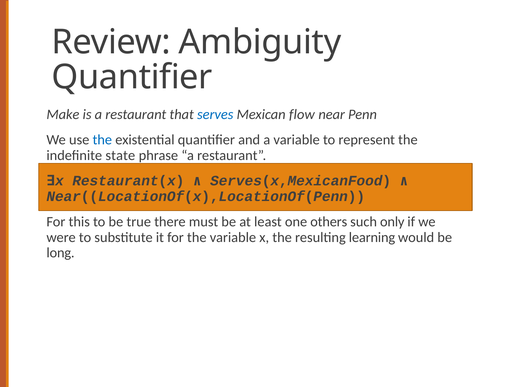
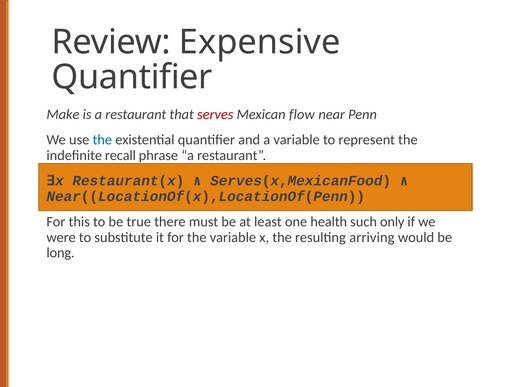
Ambiguity: Ambiguity -> Expensive (260, 42)
serves colour: blue -> red (215, 114)
state: state -> recall (120, 155)
others: others -> health (329, 222)
learning: learning -> arriving (372, 237)
